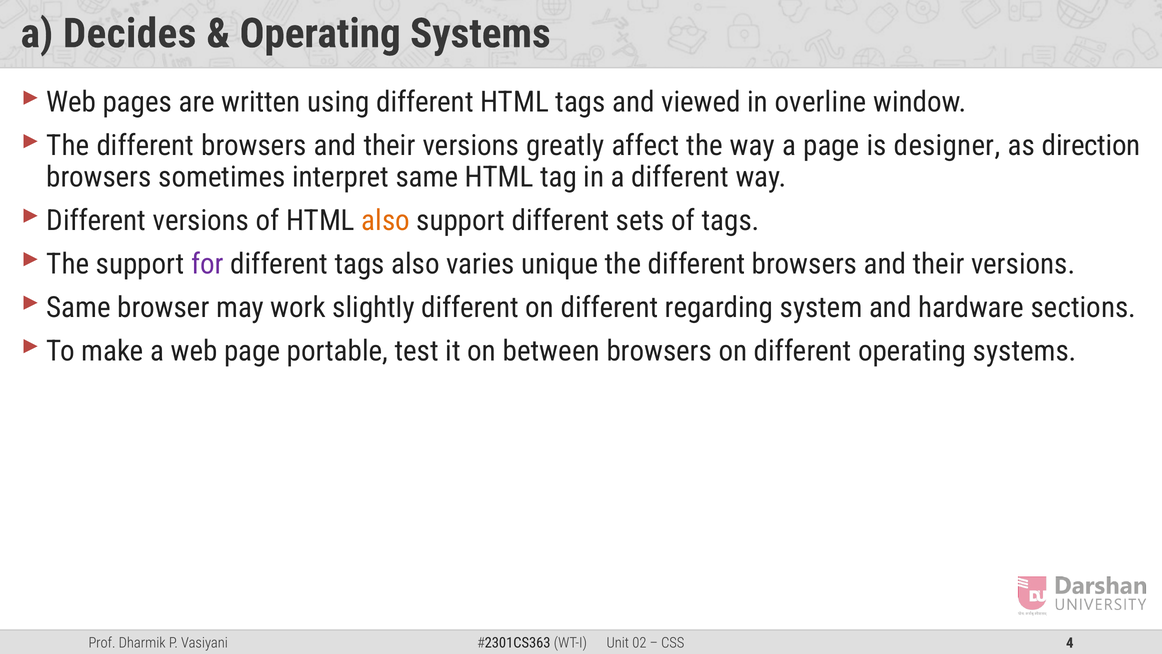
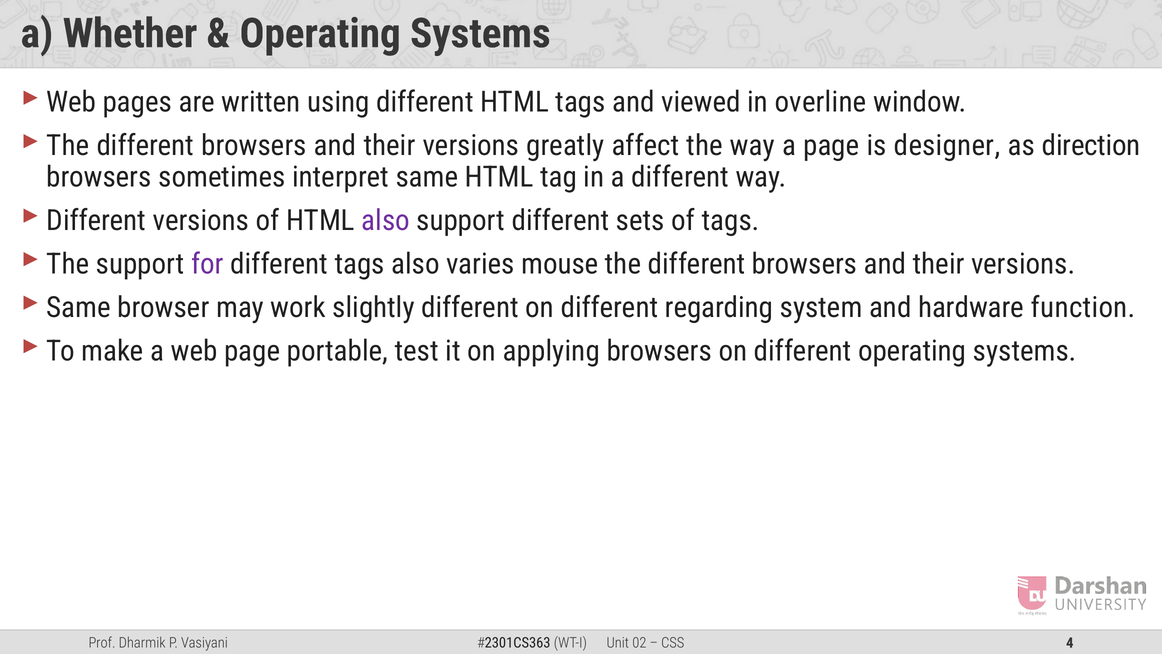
Decides: Decides -> Whether (130, 34)
also colour: orange -> purple (386, 220)
unique: unique -> mouse (560, 264)
sections: sections -> function (1083, 307)
between: between -> applying (551, 351)
